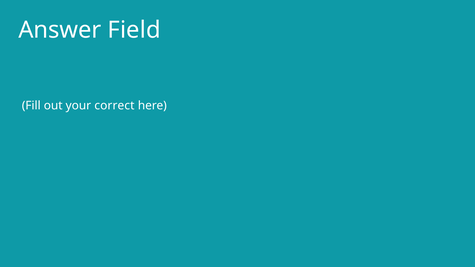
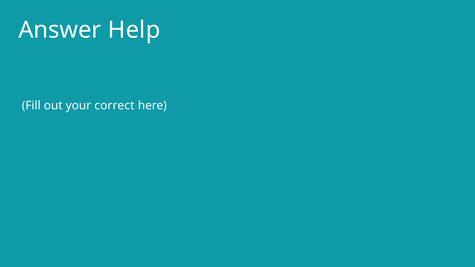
Field: Field -> Help (134, 30)
